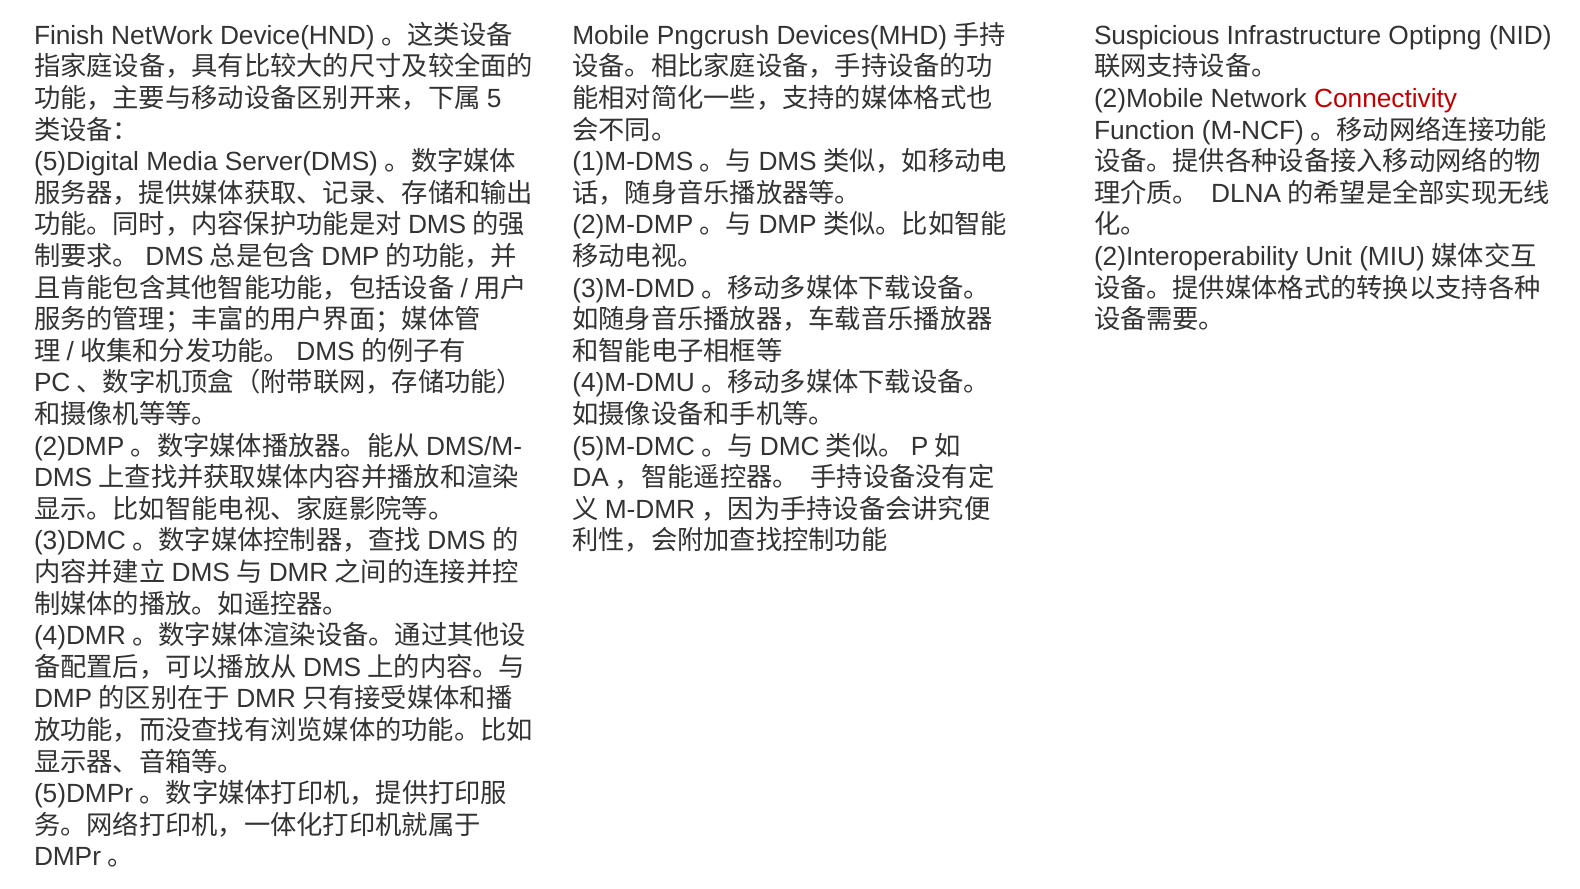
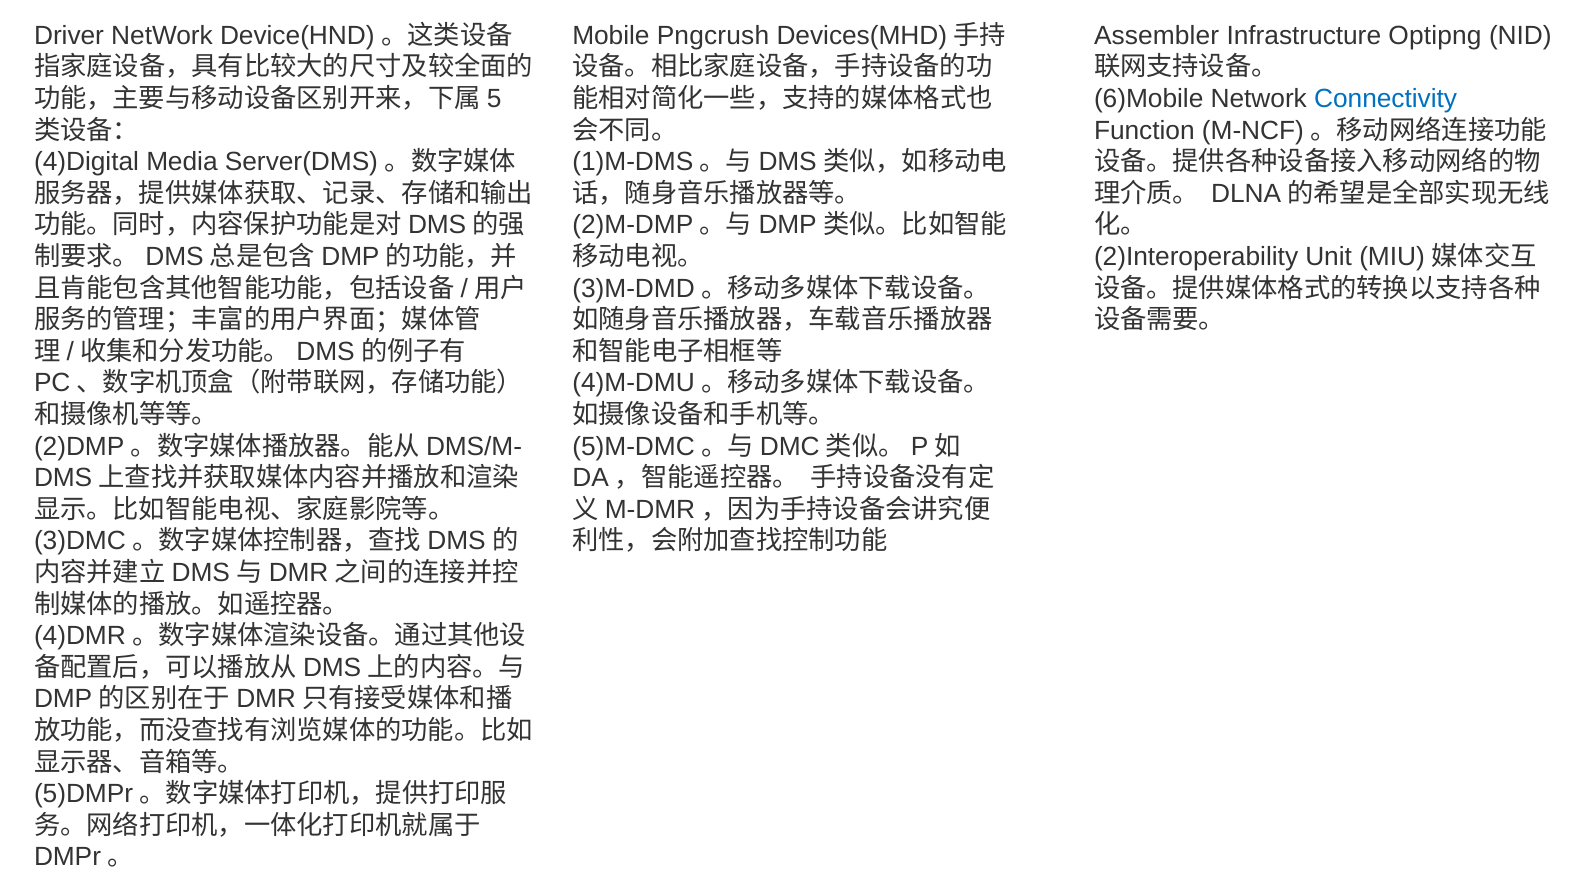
Finish: Finish -> Driver (69, 36)
Suspicious: Suspicious -> Assembler (1157, 36)
2)Mobile: 2)Mobile -> 6)Mobile (1149, 99)
Connectivity colour: red -> blue (1386, 99)
5)Digital: 5)Digital -> 4)Digital (87, 162)
